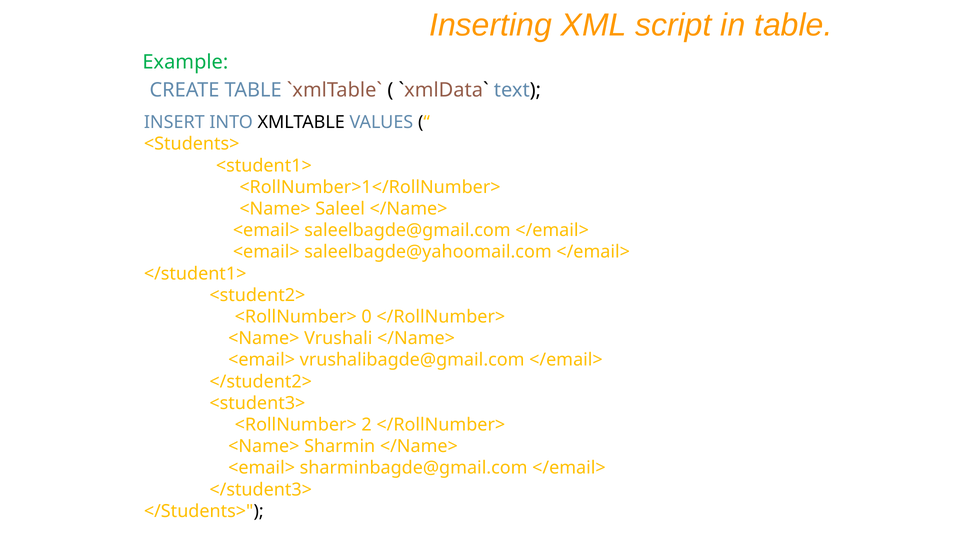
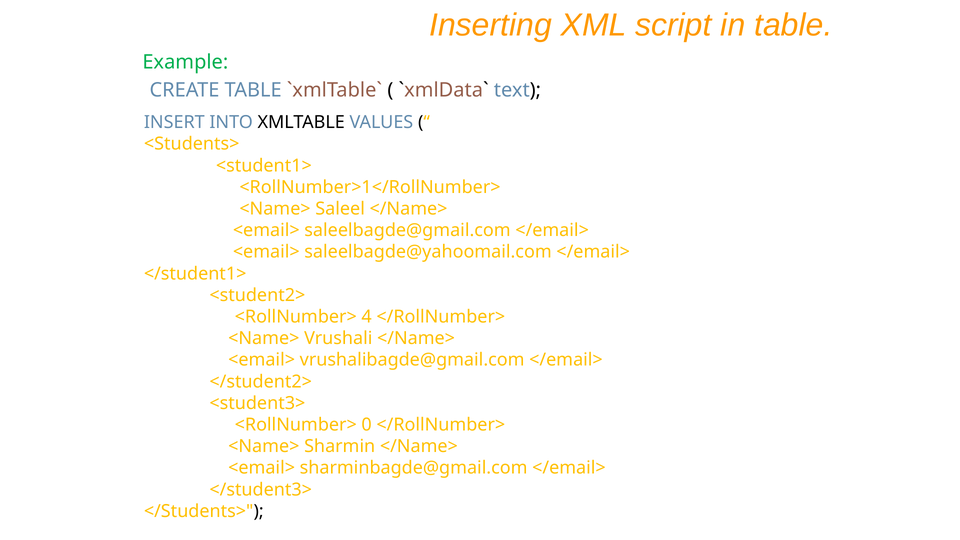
0: 0 -> 4 (367, 317)
2: 2 -> 0 (367, 425)
